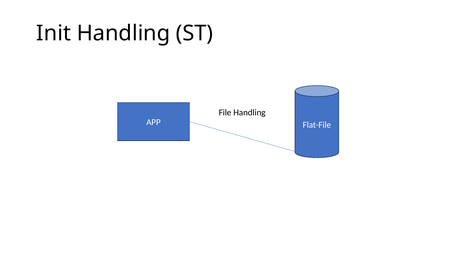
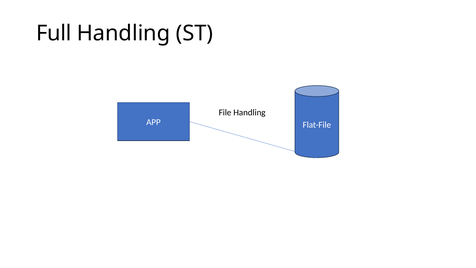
Init: Init -> Full (54, 33)
